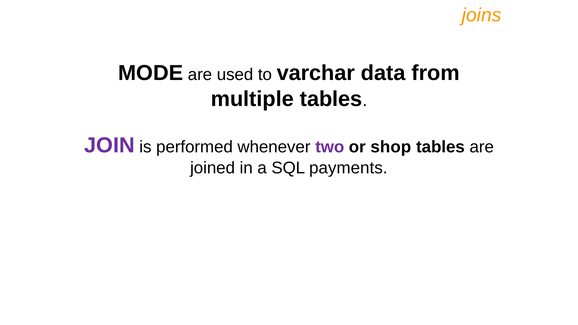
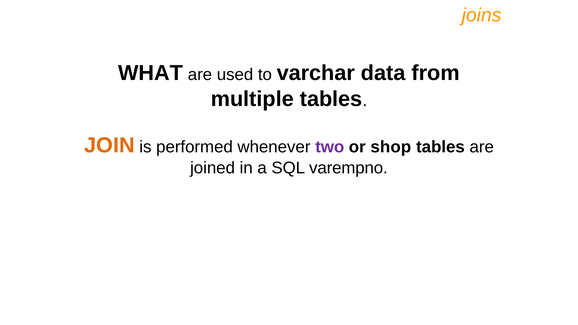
MODE: MODE -> WHAT (151, 73)
JOIN colour: purple -> orange (109, 145)
payments: payments -> varempno (348, 168)
